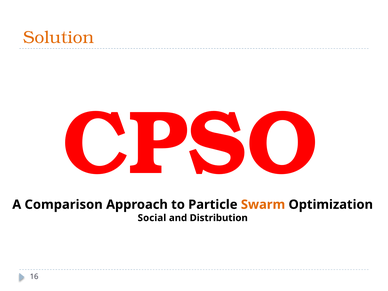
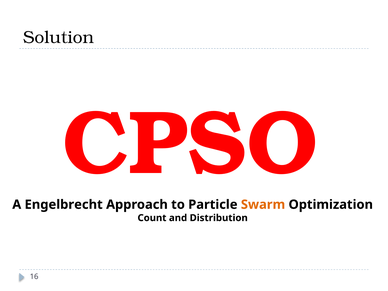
Solution colour: orange -> black (59, 37)
Comparison: Comparison -> Engelbrecht (64, 205)
Social: Social -> Count (152, 218)
